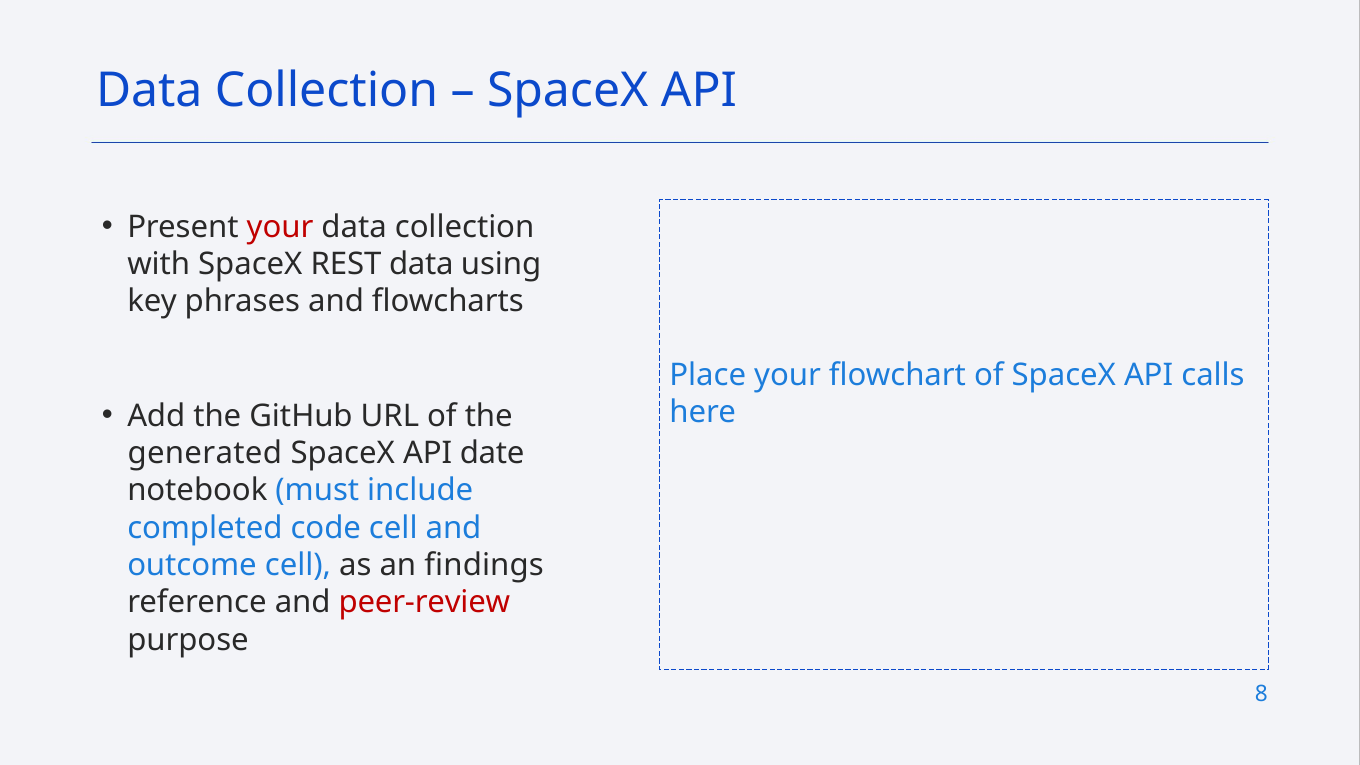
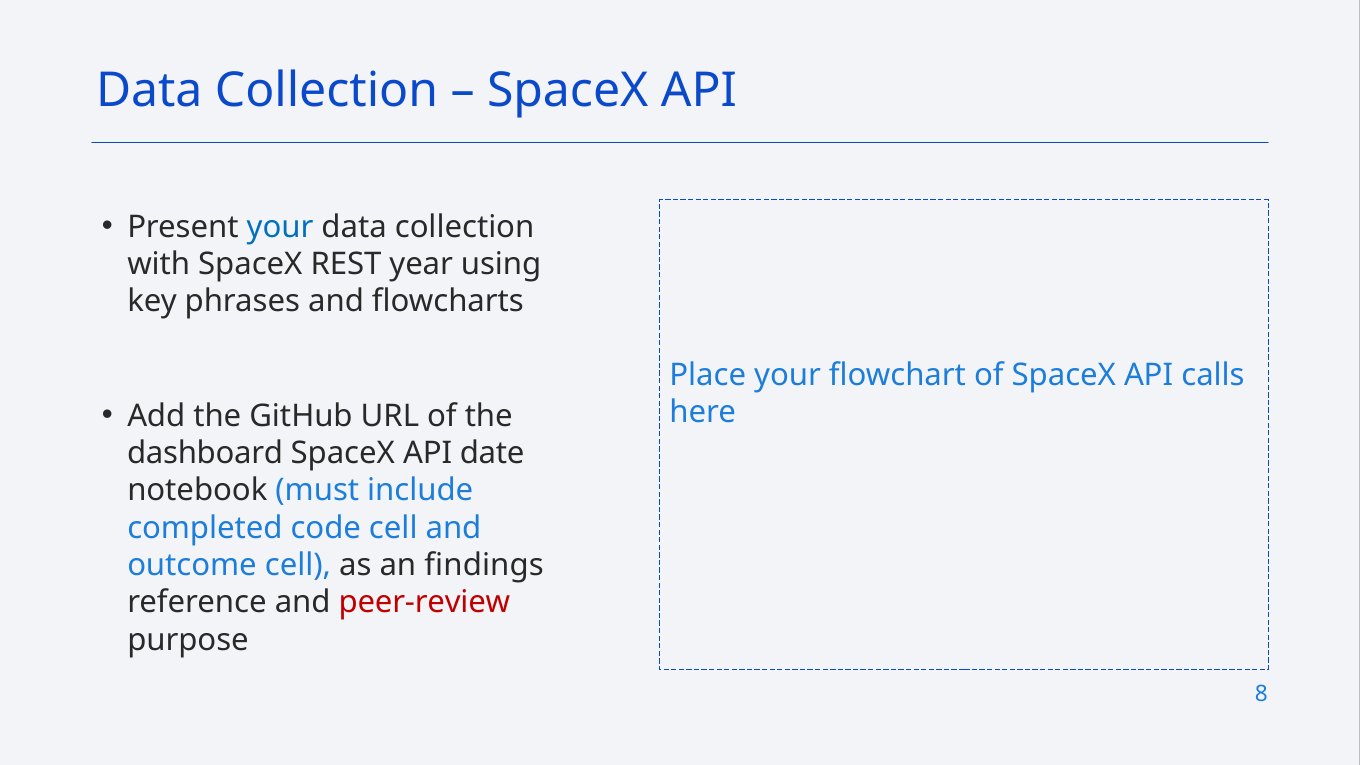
your colour: red -> blue (280, 227)
REST data: data -> year (421, 264)
generated: generated -> dashboard (205, 453)
